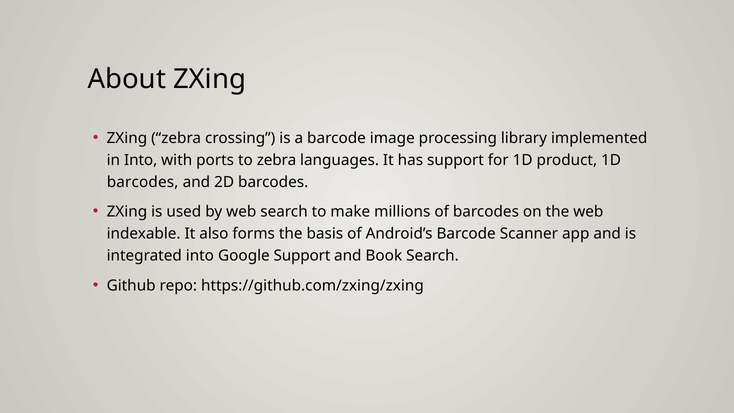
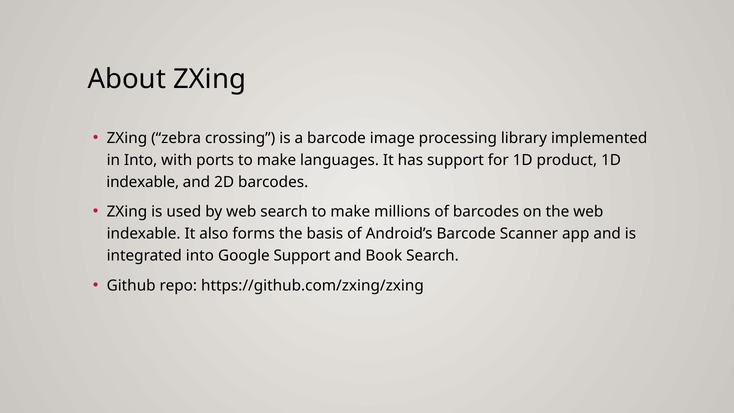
ports to zebra: zebra -> make (277, 160)
barcodes: barcodes -> indexable (143, 182)
